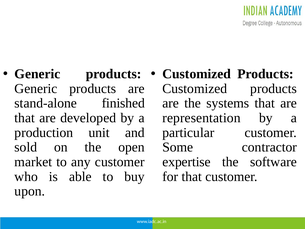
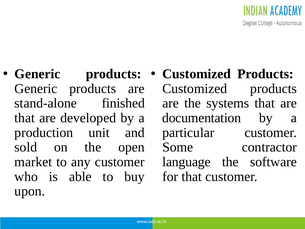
representation: representation -> documentation (202, 118)
expertise: expertise -> language (187, 162)
